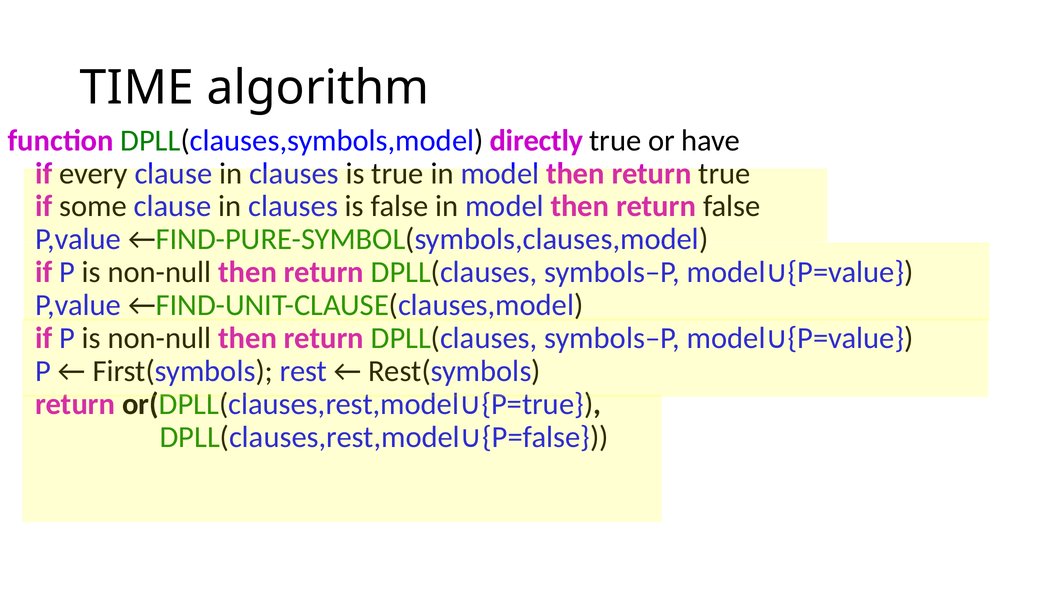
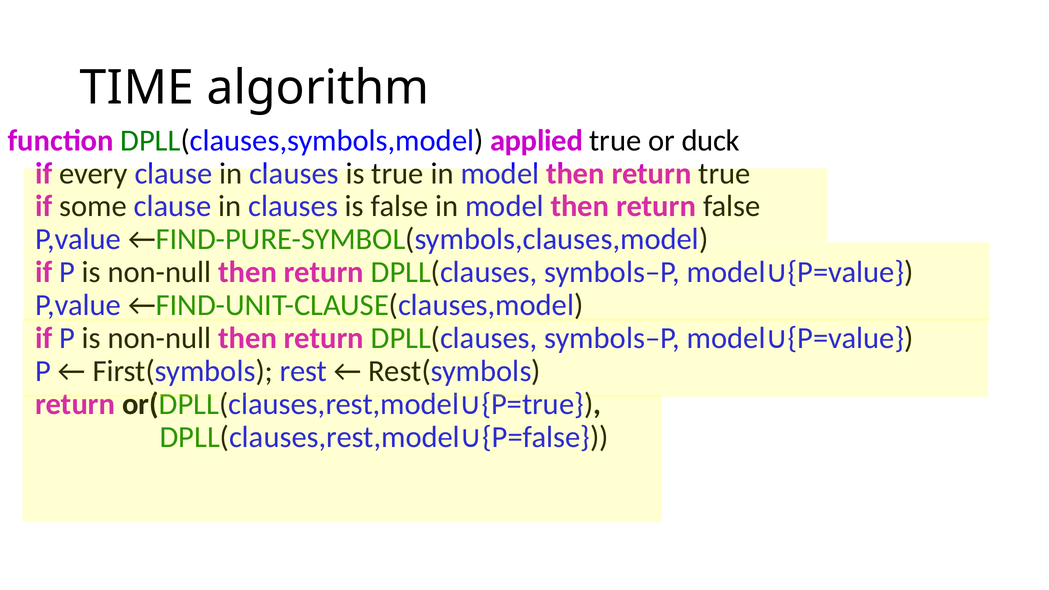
directly: directly -> applied (537, 140)
have: have -> duck (711, 140)
